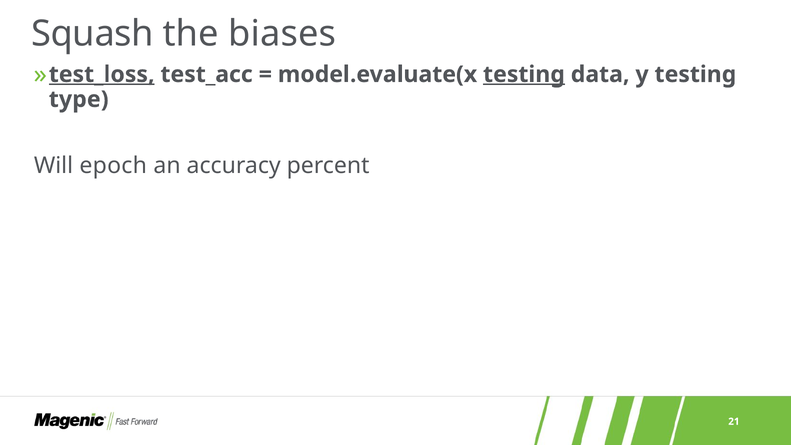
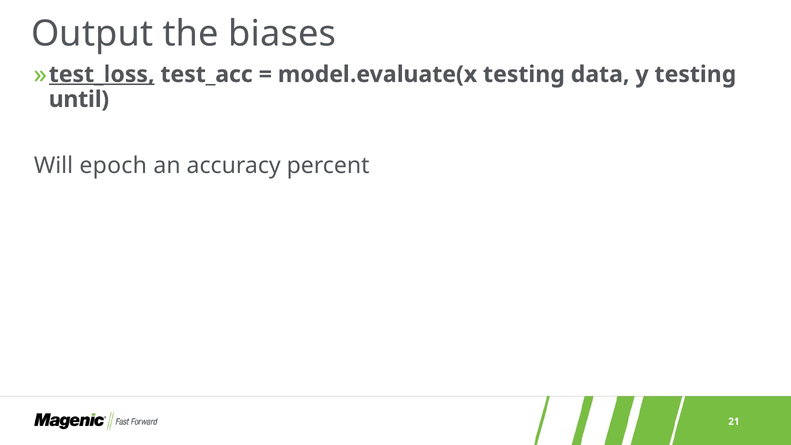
Squash: Squash -> Output (92, 34)
testing underline: present -> none (524, 74)
type: type -> until (79, 99)
